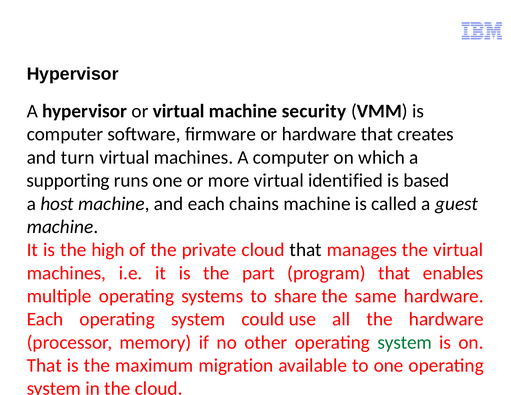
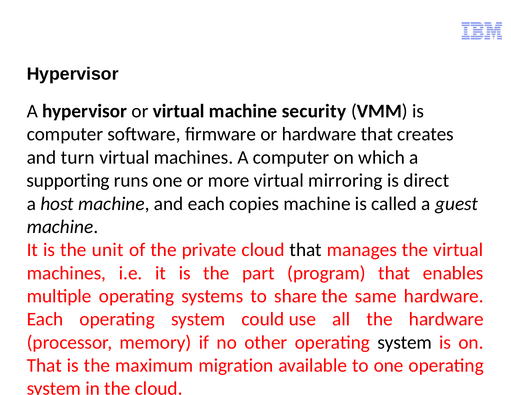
identified: identified -> mirroring (345, 181)
based: based -> direct (426, 181)
chains: chains -> copies (254, 204)
high: high -> unit (108, 250)
system colour: green -> black (405, 343)
